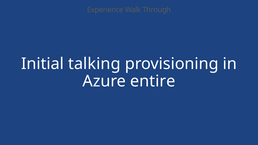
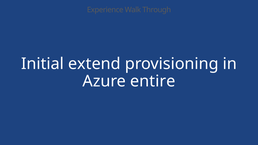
talking: talking -> extend (94, 64)
